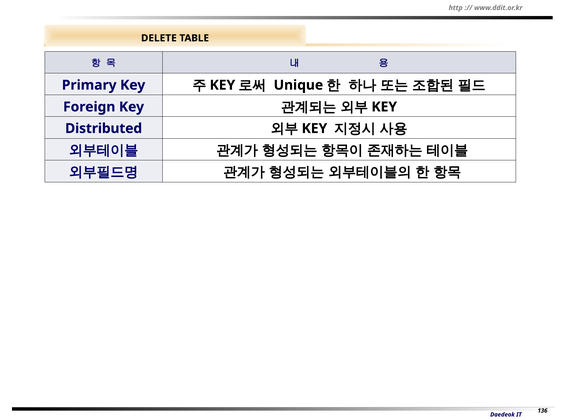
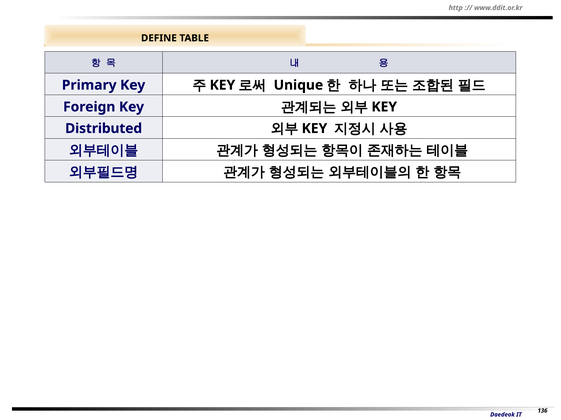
DELETE: DELETE -> DEFINE (159, 38)
